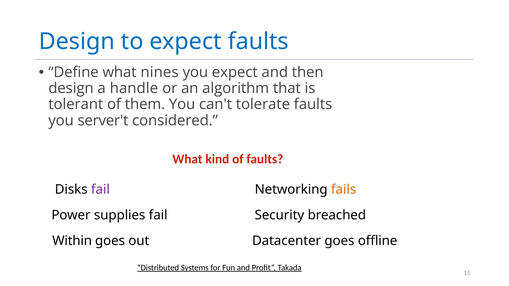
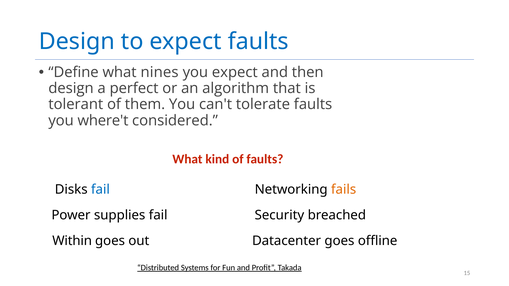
handle: handle -> perfect (134, 89)
server't: server't -> where't (103, 121)
fail colour: purple -> blue (100, 190)
